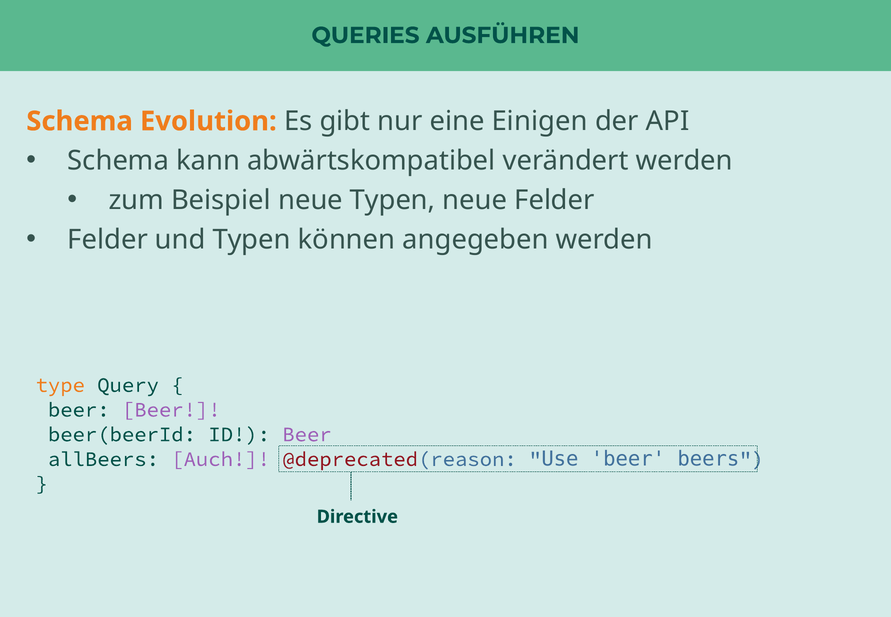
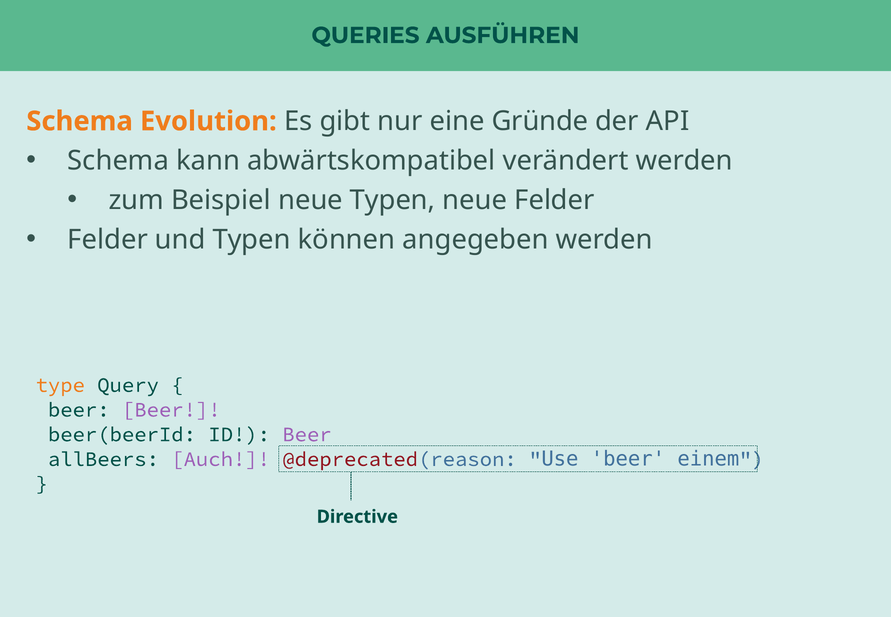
Einigen: Einigen -> Gründe (540, 121)
beers: beers -> einem (708, 459)
